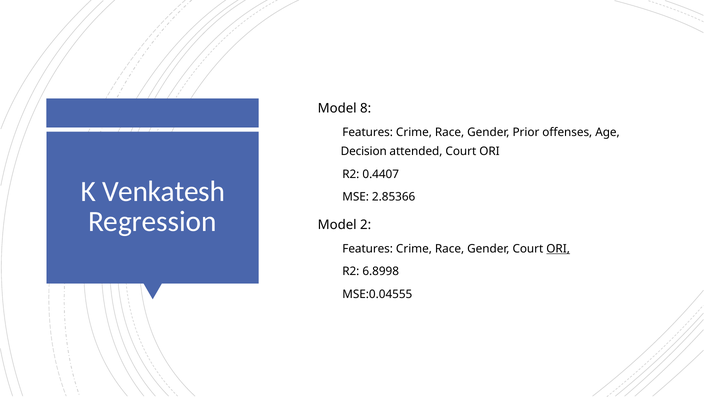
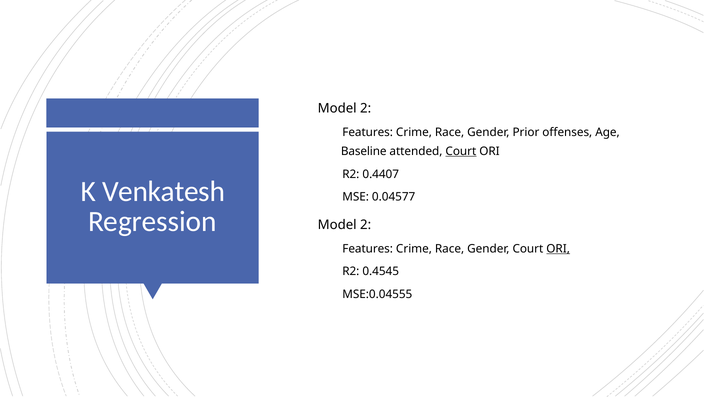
8: 8 -> 2 (366, 108)
Decision: Decision -> Baseline (364, 151)
Court underline: none -> present (461, 151)
2.85366: 2.85366 -> 0.04577 (394, 197)
6.8998: 6.8998 -> 0.4545 (381, 271)
